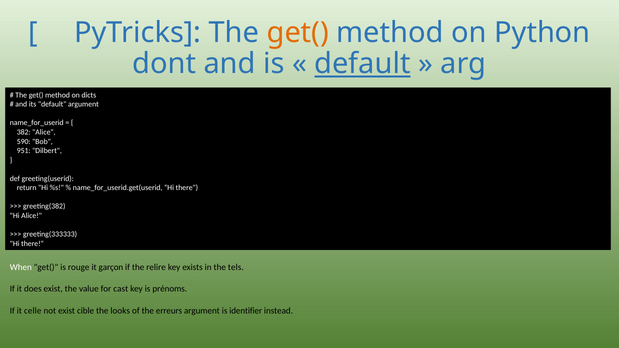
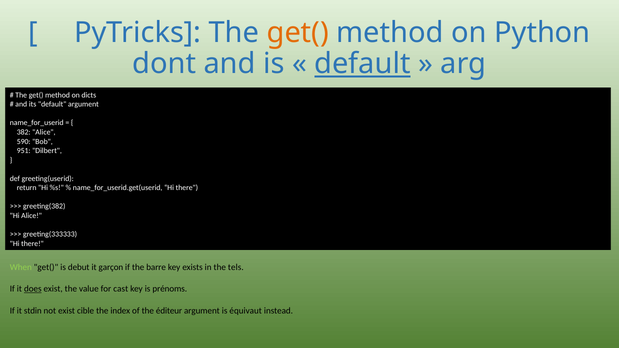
When colour: white -> light green (21, 267)
rouge: rouge -> debut (79, 267)
relire: relire -> barre (156, 267)
does underline: none -> present (33, 289)
celle: celle -> stdin (33, 311)
looks: looks -> index (120, 311)
erreurs: erreurs -> éditeur (169, 311)
identifier: identifier -> équivaut (246, 311)
